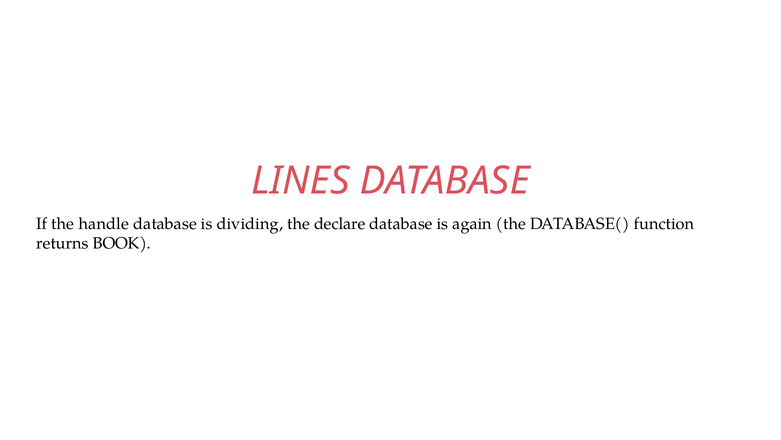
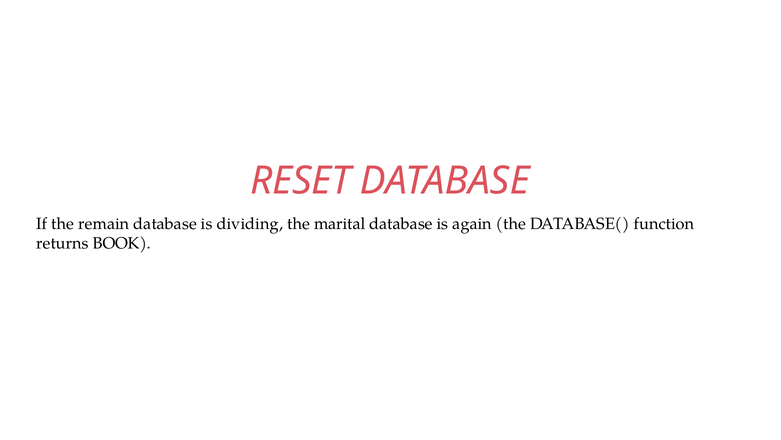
LINES: LINES -> RESET (301, 180)
handle: handle -> remain (104, 224)
declare: declare -> marital (340, 224)
